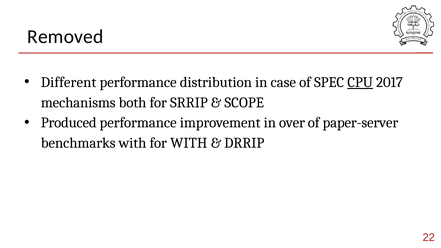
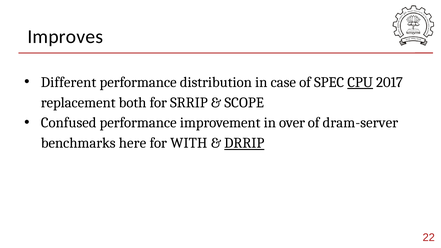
Removed: Removed -> Improves (65, 37)
mechanisms: mechanisms -> replacement (78, 103)
Produced: Produced -> Confused (69, 123)
paper-server: paper-server -> dram-server (360, 123)
benchmarks with: with -> here (132, 143)
DRRIP underline: none -> present (244, 143)
